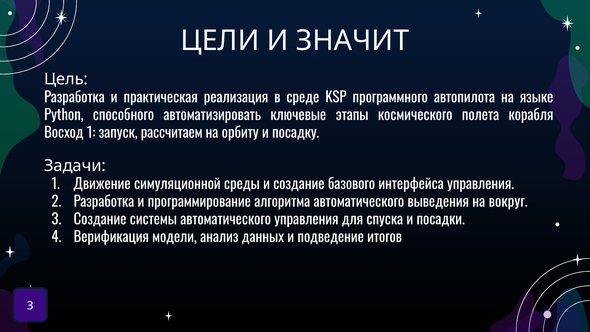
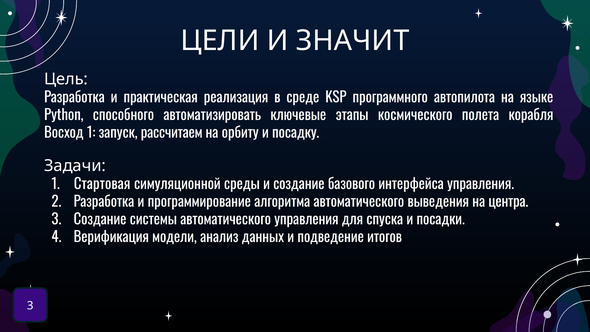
Движение: Движение -> Стартовая (102, 184)
вокруг: вокруг -> центра (508, 202)
